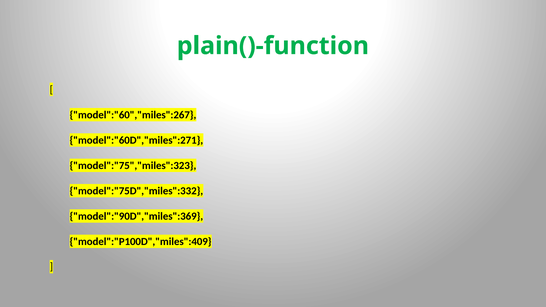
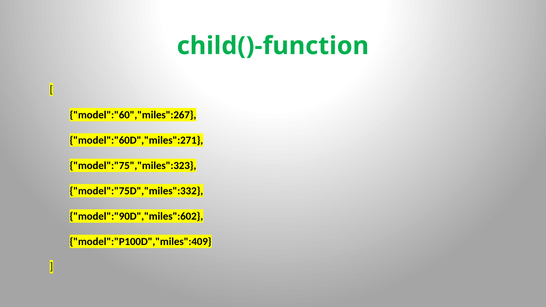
plain()-function: plain()-function -> child()-function (273, 46)
model":"90D","miles":369: model":"90D","miles":369 -> model":"90D","miles":602 (136, 216)
